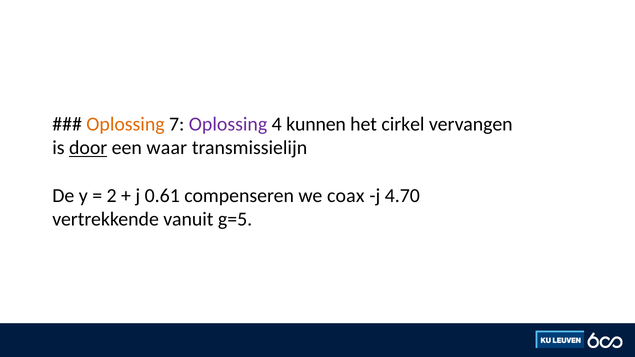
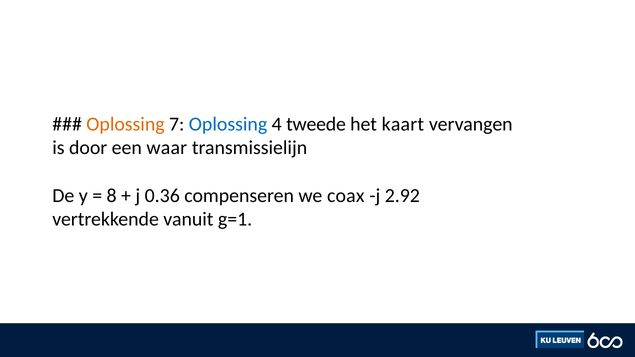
Oplossing colour: purple -> blue (228, 124)
kunnen: kunnen -> tweede (316, 124)
cirkel: cirkel -> kaart (403, 124)
door underline: present -> none (88, 148)
2: 2 -> 8 (112, 196)
0.61: 0.61 -> 0.36 (162, 196)
4.70: 4.70 -> 2.92 (402, 196)
g=5: g=5 -> g=1 (235, 219)
